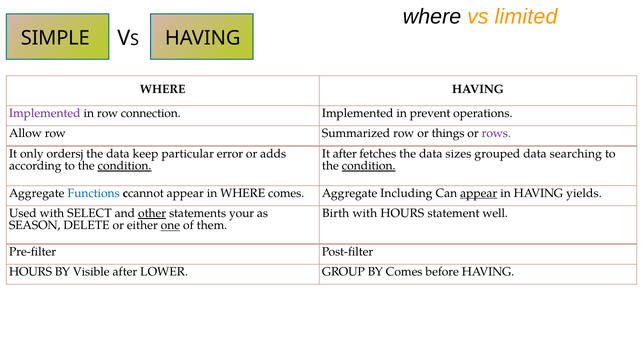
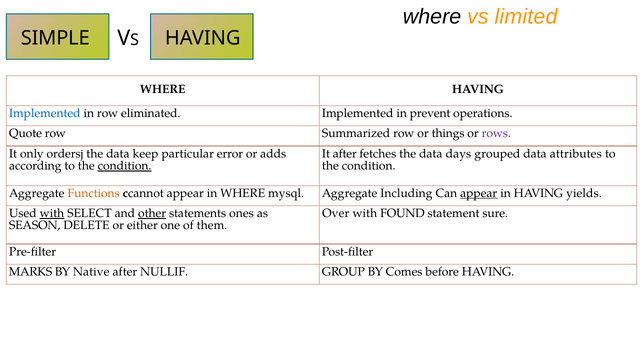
Implemented colour: purple -> blue (45, 113)
connection: connection -> eliminated (151, 113)
Allow: Allow -> Quote (26, 133)
sizes: sizes -> days (458, 153)
searching: searching -> attributes (576, 153)
condition underline: present -> none (369, 166)
Functions colour: blue -> orange (94, 193)
WHERE comes: comes -> mysql (286, 193)
with underline: none -> present (52, 213)
your: your -> ones (241, 213)
Birth: Birth -> Over (336, 213)
with HOURS: HOURS -> FOUND (402, 213)
well: well -> sure (495, 213)
one underline: present -> none (170, 225)
HOURS: HOURS -> MARKS (31, 272)
Visible: Visible -> Native (91, 272)
LOWER: LOWER -> NULLIF (164, 272)
